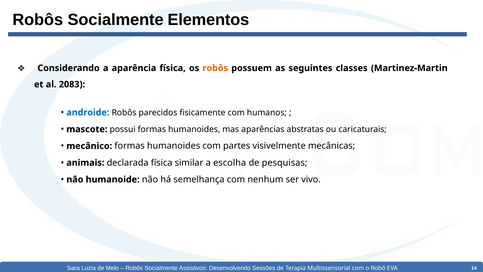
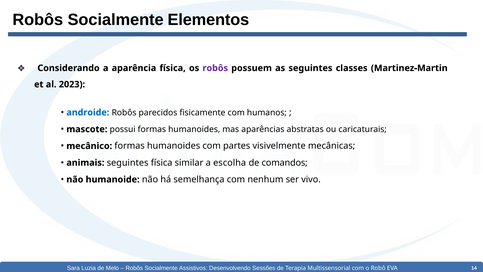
robôs colour: orange -> purple (215, 68)
2083: 2083 -> 2023 (72, 84)
animais declarada: declarada -> seguintes (128, 163)
pesquisas: pesquisas -> comandos (285, 163)
